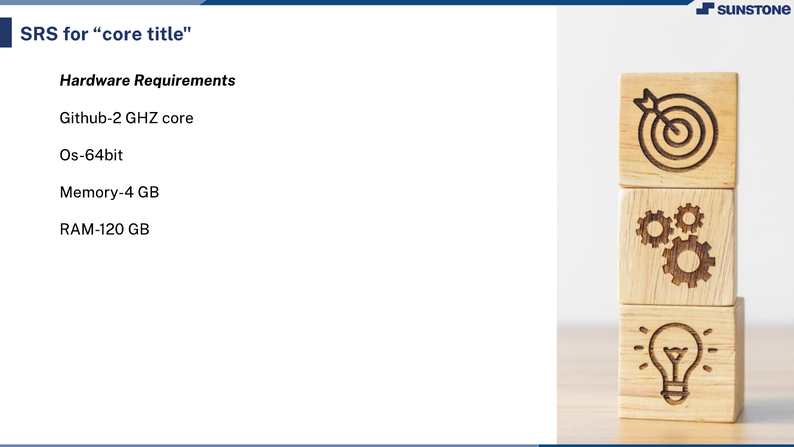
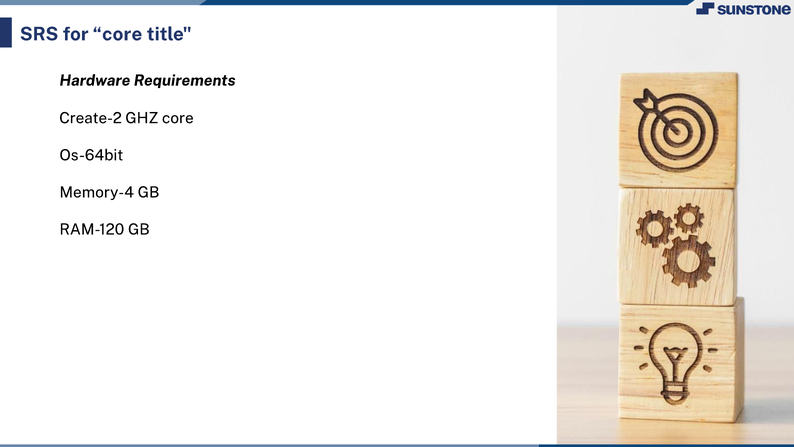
Github-2: Github-2 -> Create-2 (91, 118)
